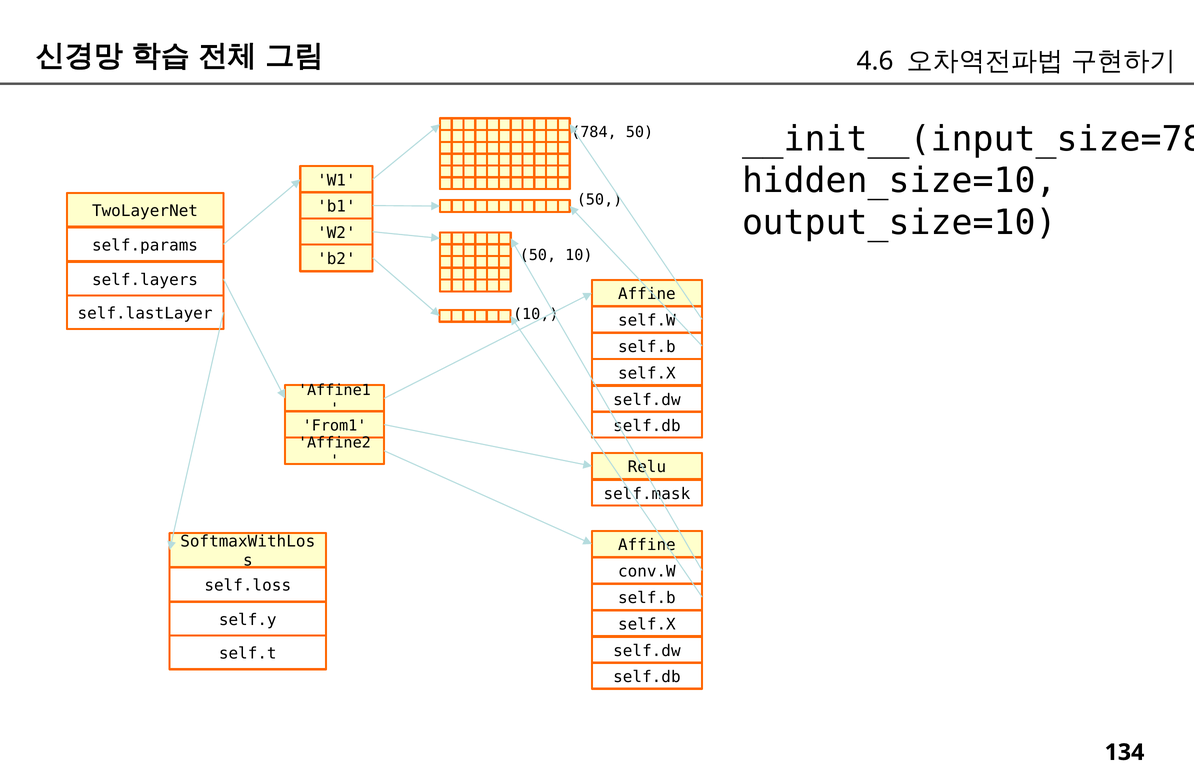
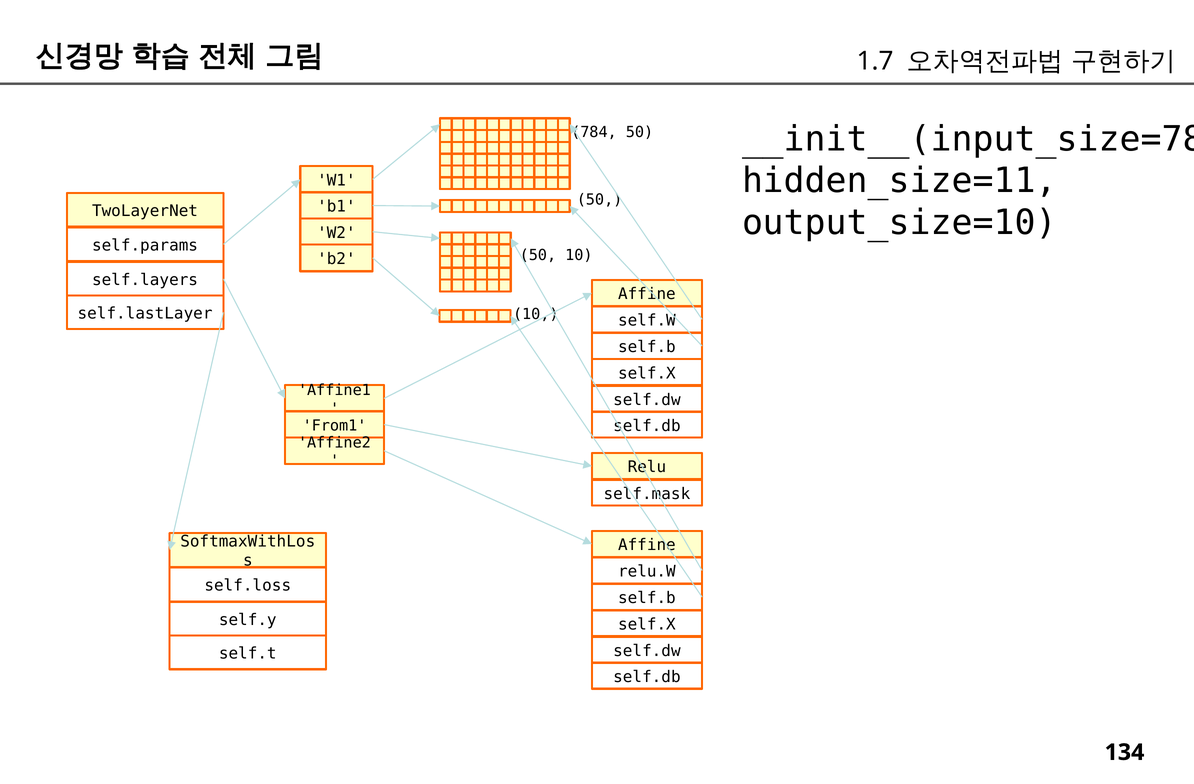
4.6: 4.6 -> 1.7 (875, 61)
hidden_size=10: hidden_size=10 -> hidden_size=11 (899, 181)
conv.W: conv.W -> relu.W (647, 572)
